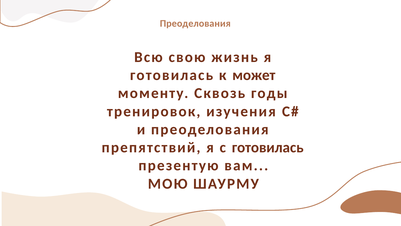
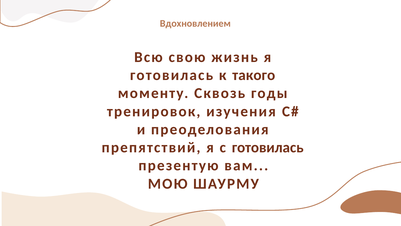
Преоделования: Преоделования -> Вдохновлением (195, 24)
может: может -> такого (254, 75)
